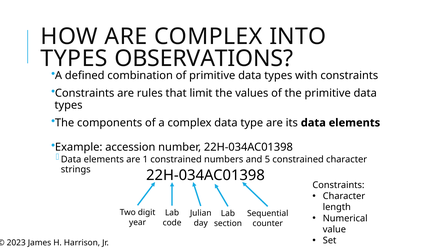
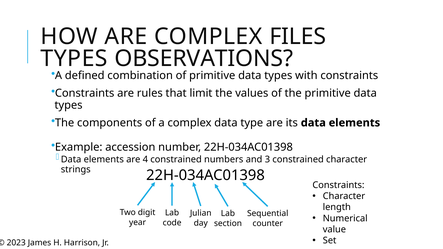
INTO: INTO -> FILES (298, 36)
1: 1 -> 4 (145, 160)
5: 5 -> 3 (267, 160)
